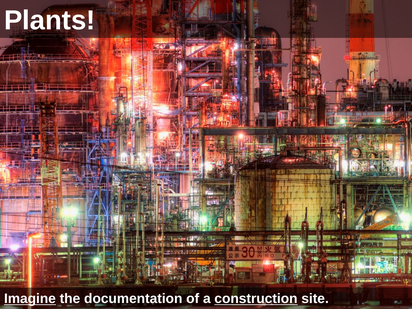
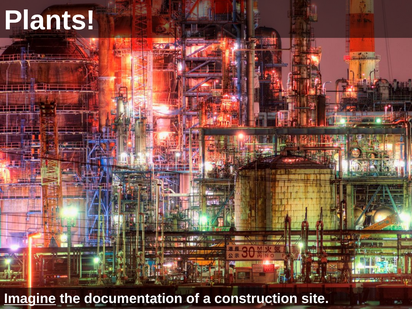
construction underline: present -> none (256, 299)
